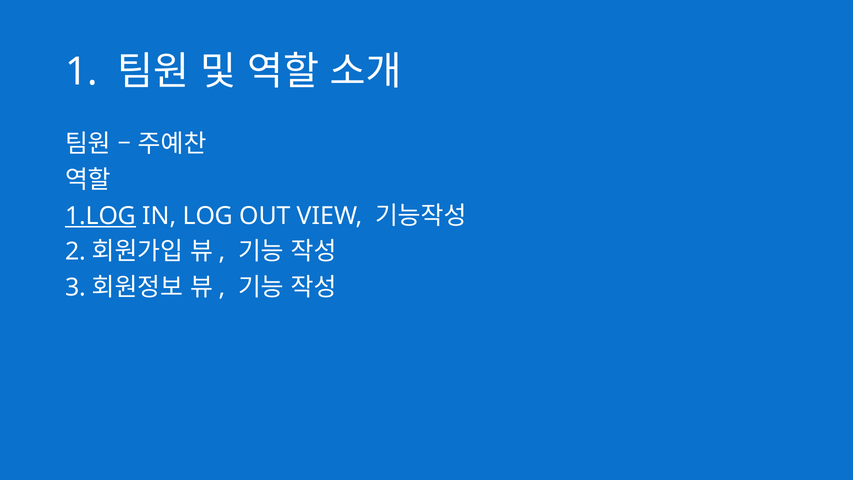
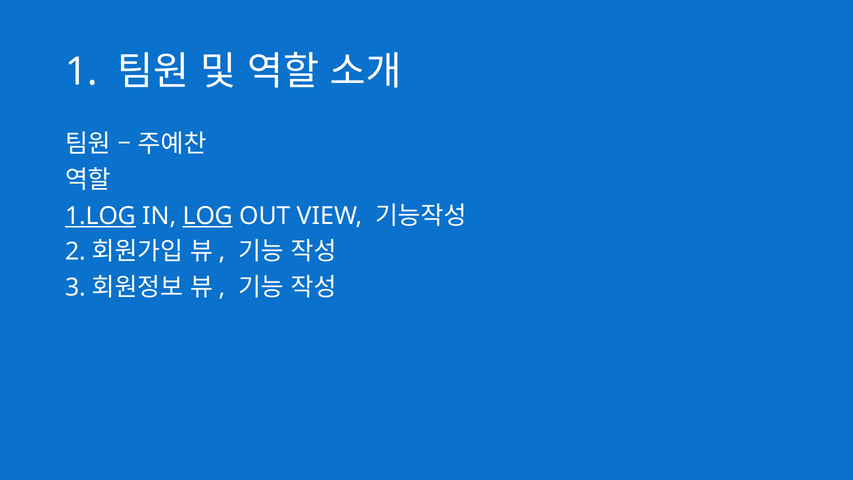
LOG underline: none -> present (208, 216)
